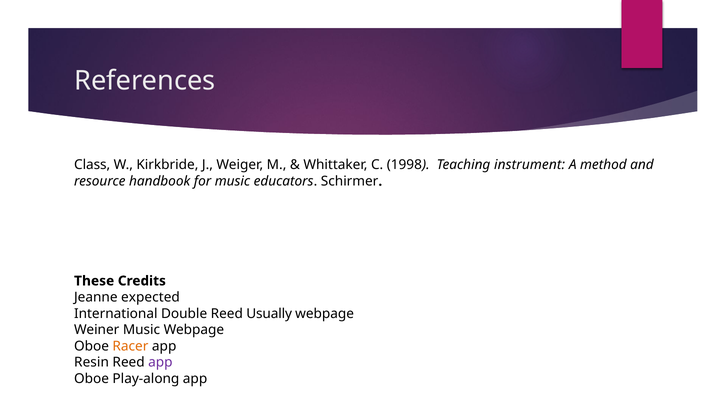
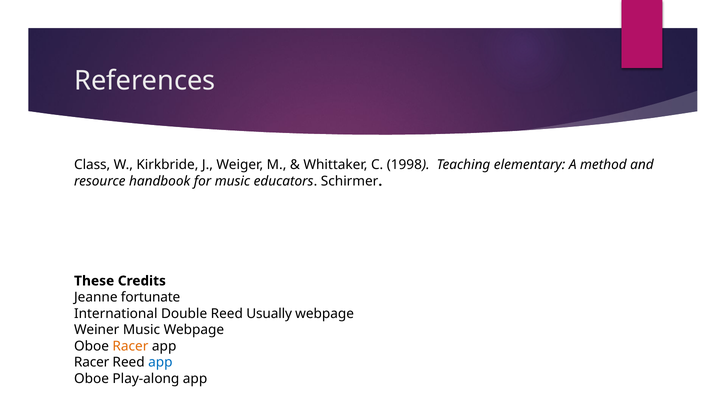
instrument: instrument -> elementary (530, 165)
expected: expected -> fortunate (151, 297)
Resin: Resin -> Racer (92, 363)
app colour: purple -> blue (160, 363)
